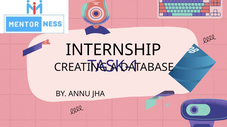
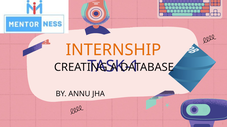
INTERNSHIP colour: black -> orange (113, 50)
